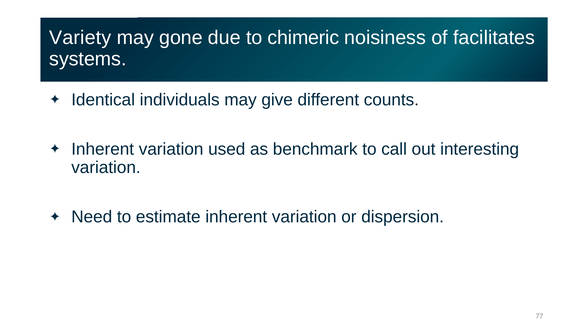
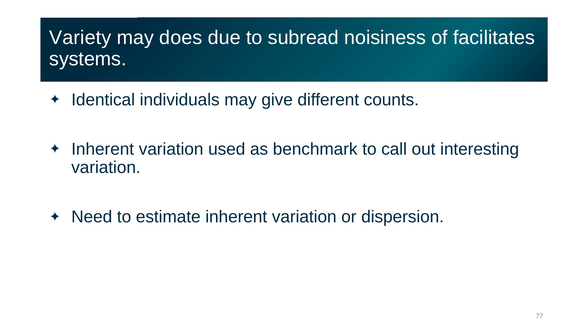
gone: gone -> does (181, 38)
chimeric: chimeric -> subread (303, 38)
